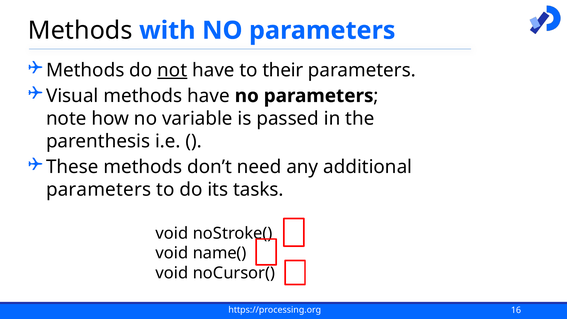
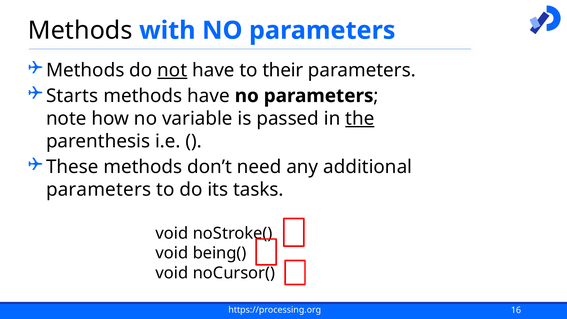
Visual: Visual -> Starts (72, 96)
the underline: none -> present (360, 119)
name(: name( -> being( (220, 253)
